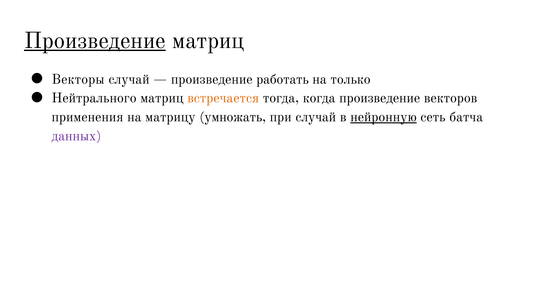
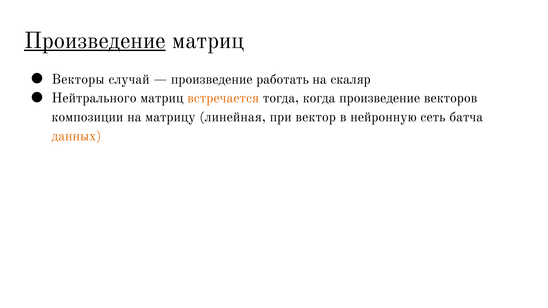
только: только -> скаляр (351, 79)
применения: применения -> композиции (87, 117)
умножать: умножать -> линейная (233, 117)
при случай: случай -> вектор (316, 117)
нейронную underline: present -> none (383, 117)
данных colour: purple -> orange (76, 136)
